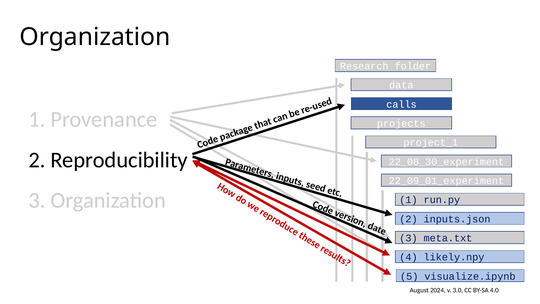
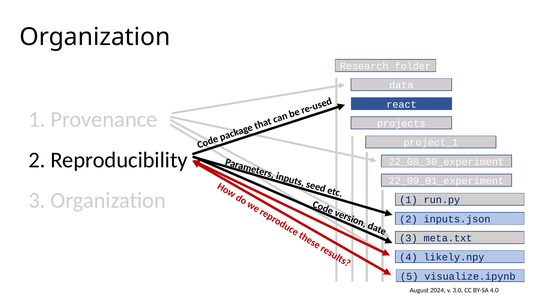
calls: calls -> react (401, 104)
